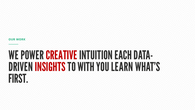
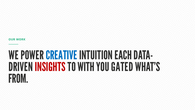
CREATIVE colour: red -> blue (62, 55)
LEARN: LEARN -> GATED (122, 67)
FIRST: FIRST -> FROM (18, 79)
